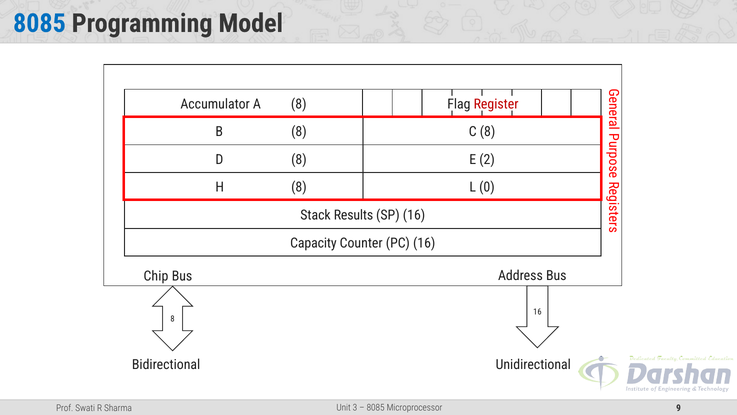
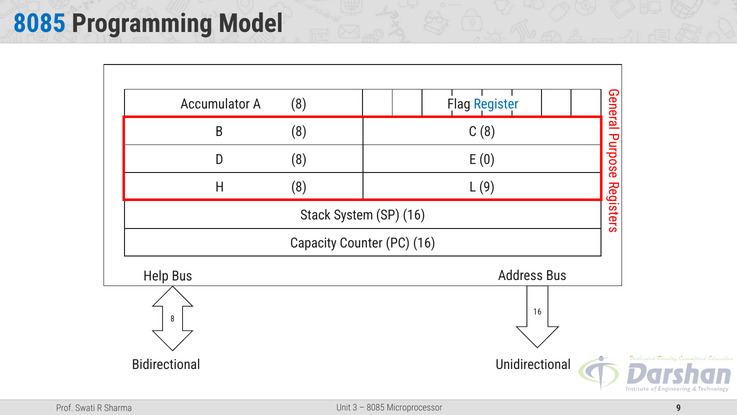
Register colour: red -> blue (496, 104)
2: 2 -> 0 (487, 159)
L 0: 0 -> 9 (487, 187)
Results: Results -> System (353, 215)
Chip: Chip -> Help (156, 276)
